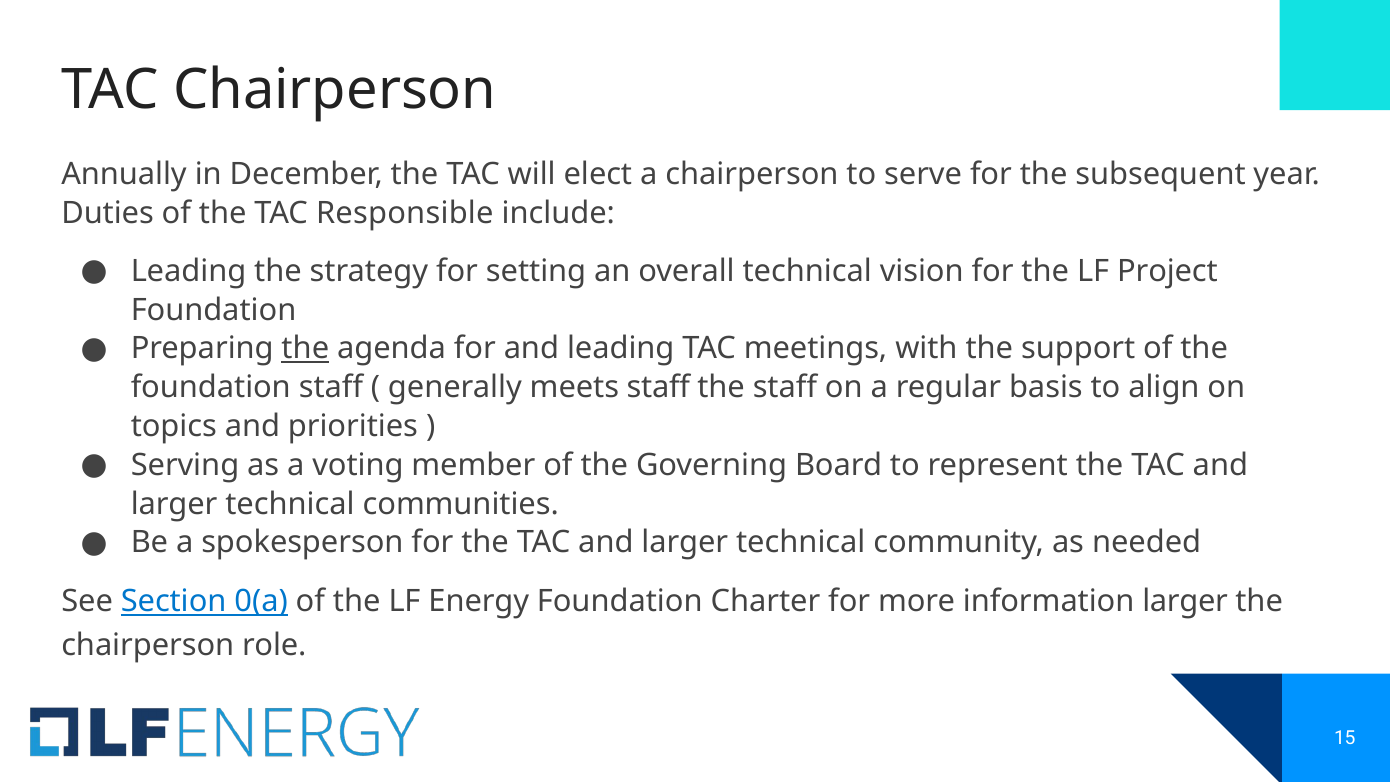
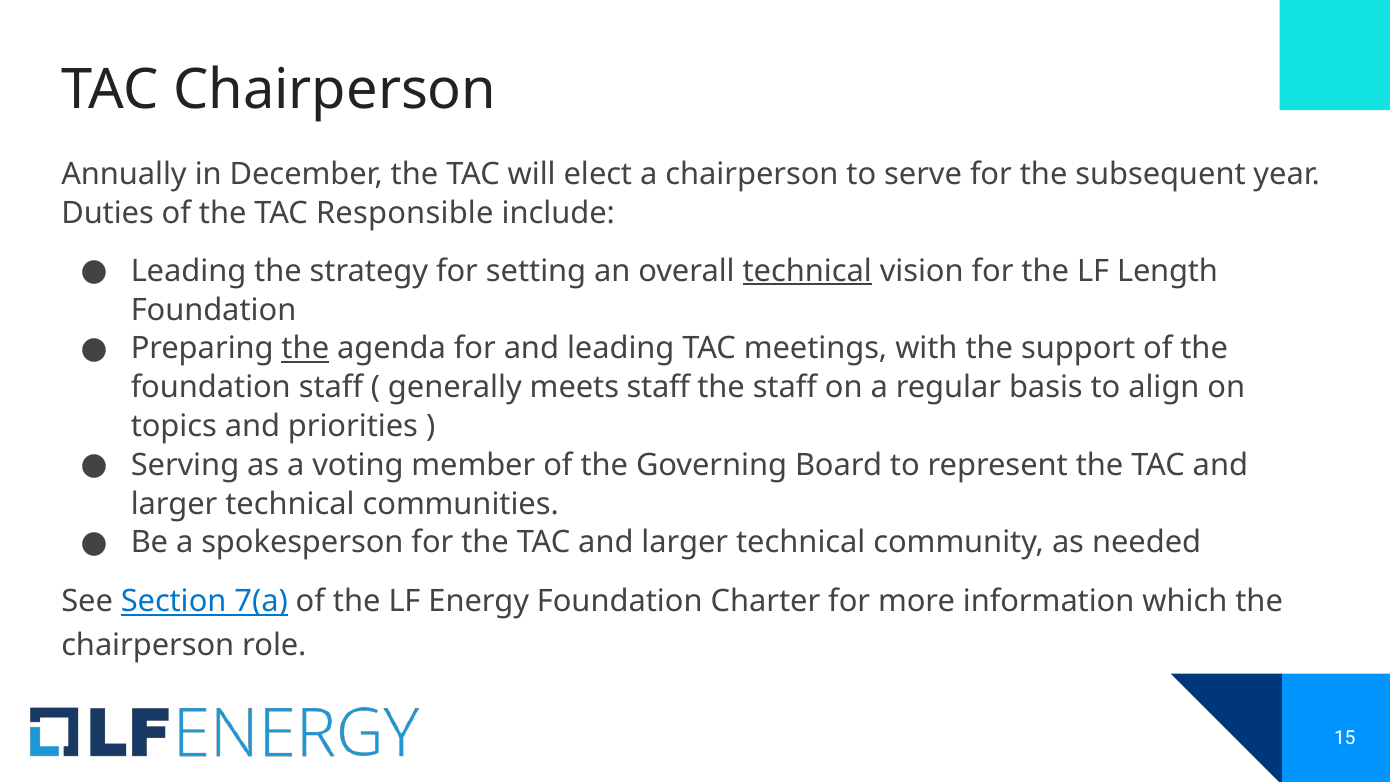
technical underline: none -> present (807, 271)
Project: Project -> Length (1167, 271)
0(a: 0(a -> 7(a (261, 601)
information larger: larger -> which (1185, 601)
